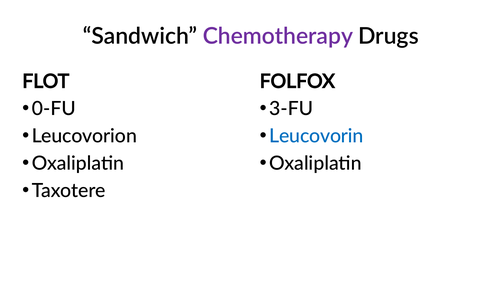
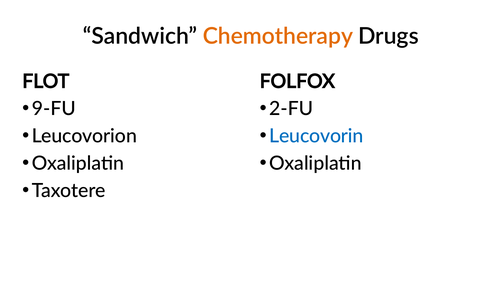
Chemotherapy colour: purple -> orange (278, 36)
0-FU: 0-FU -> 9-FU (54, 109)
3-FU: 3-FU -> 2-FU (291, 109)
